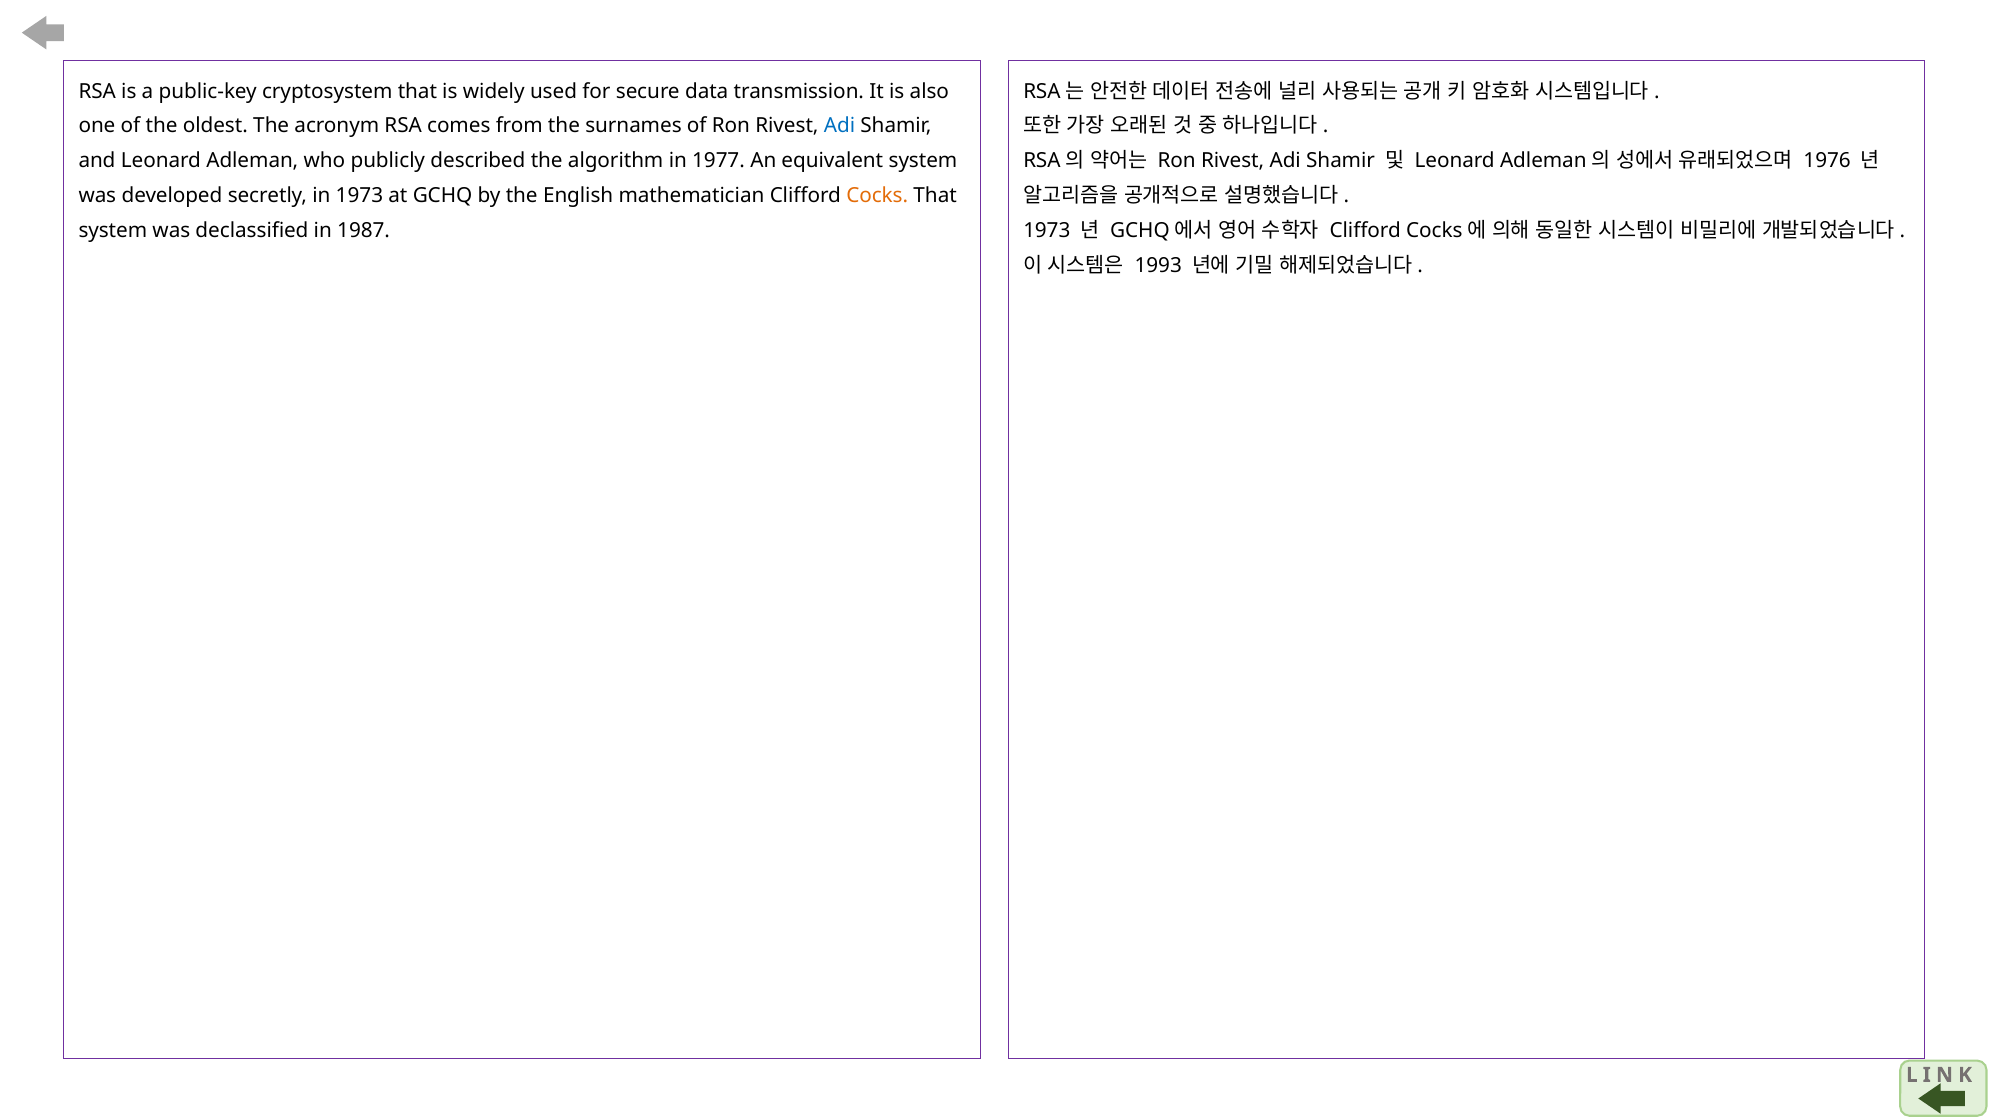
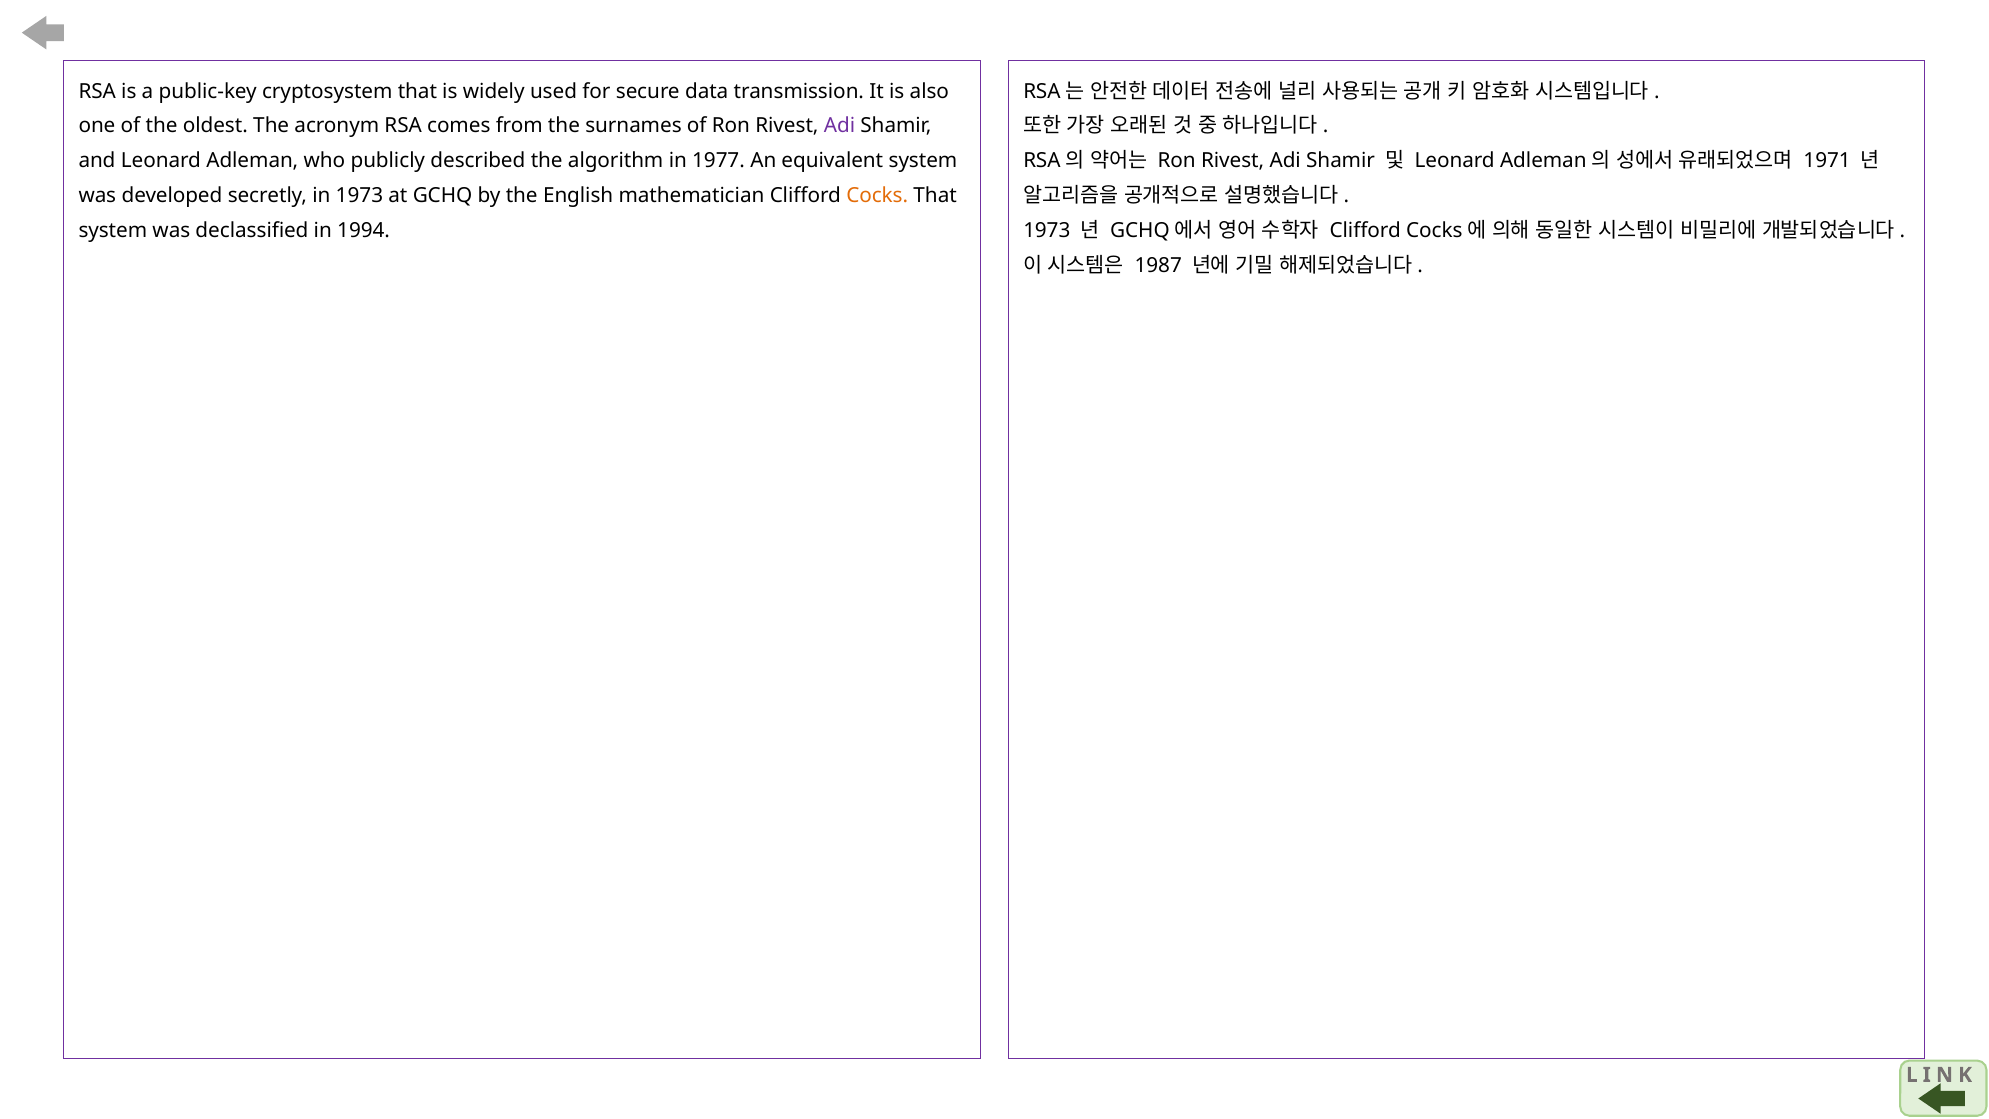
Adi colour: blue -> purple (840, 126)
1976: 1976 -> 1971 (1827, 161)
1987: 1987 -> 1994 (364, 231)
1993: 1993 -> 1987 (1158, 265)
